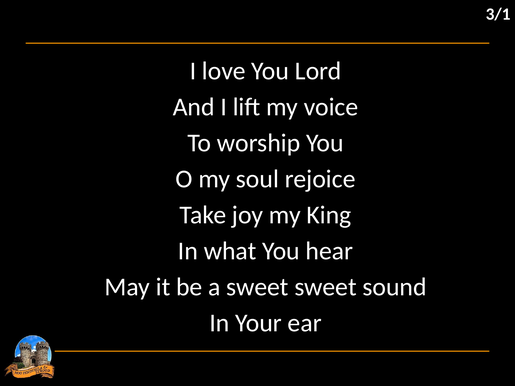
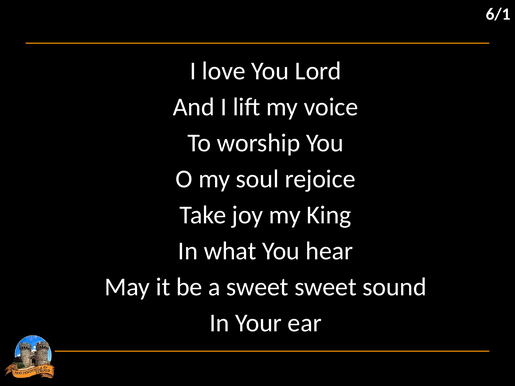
3/1: 3/1 -> 6/1 (498, 14)
